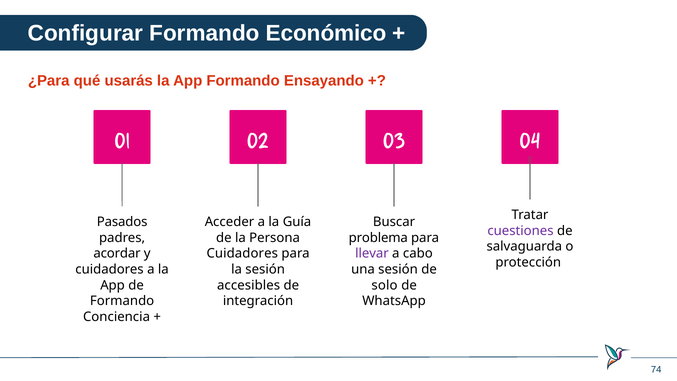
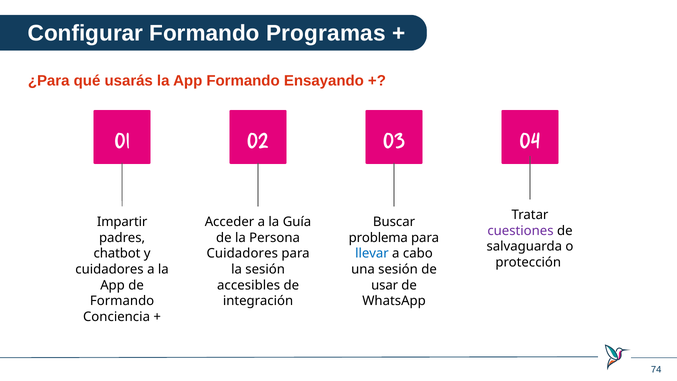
Económico: Económico -> Programas (326, 33)
Pasados: Pasados -> Impartir (122, 222)
acordar: acordar -> chatbot (117, 253)
llevar colour: purple -> blue (372, 253)
solo: solo -> usar (385, 285)
